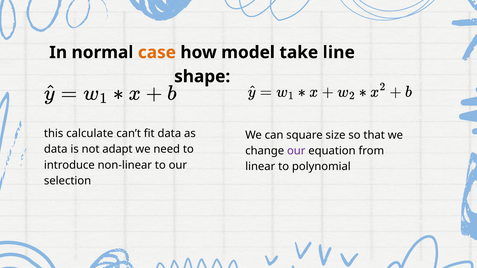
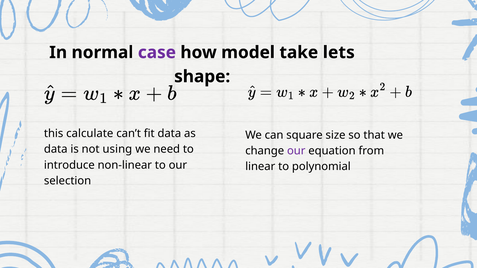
case colour: orange -> purple (157, 53)
line: line -> lets (339, 53)
adapt: adapt -> using (117, 149)
